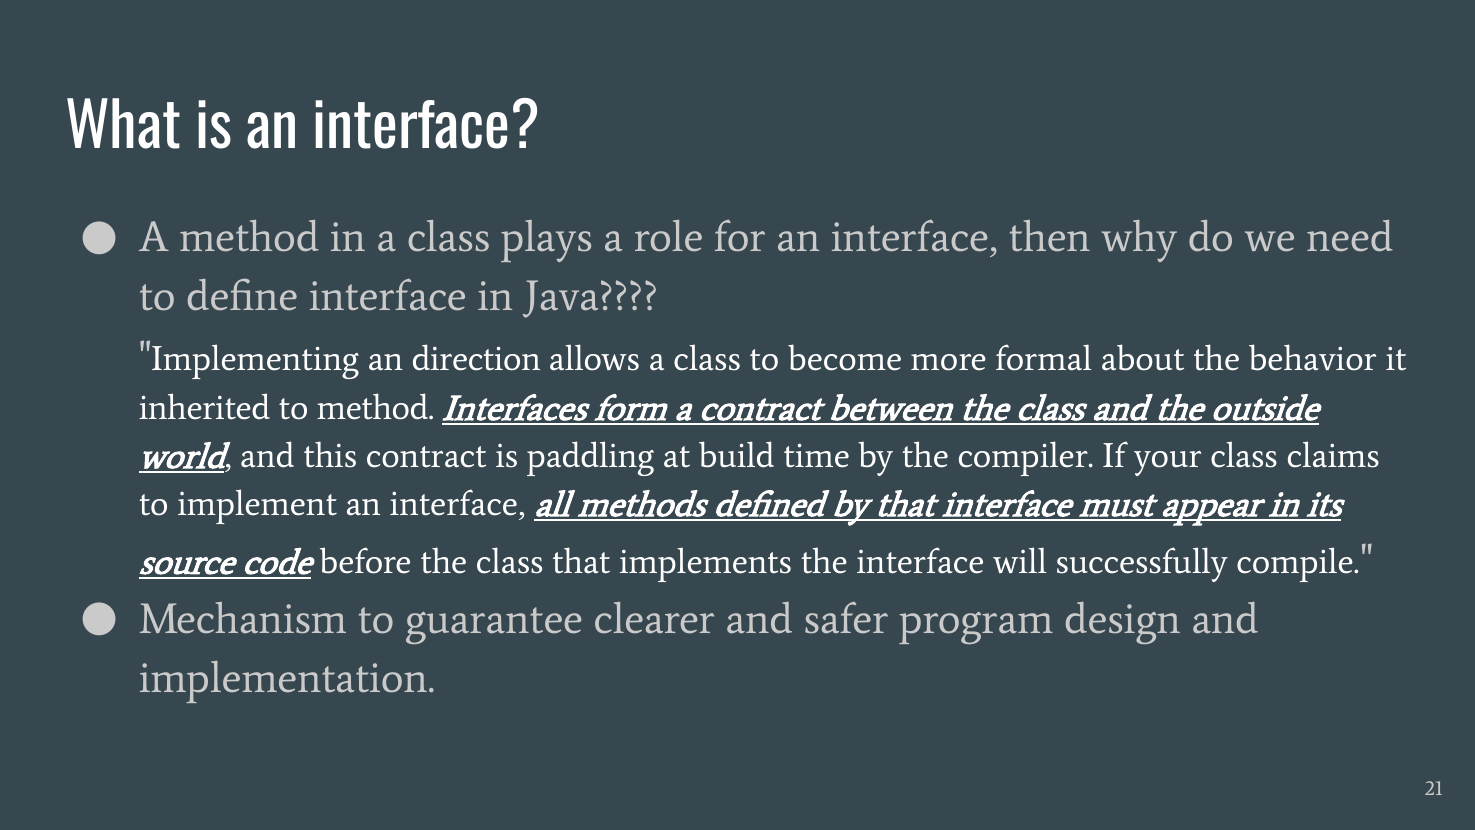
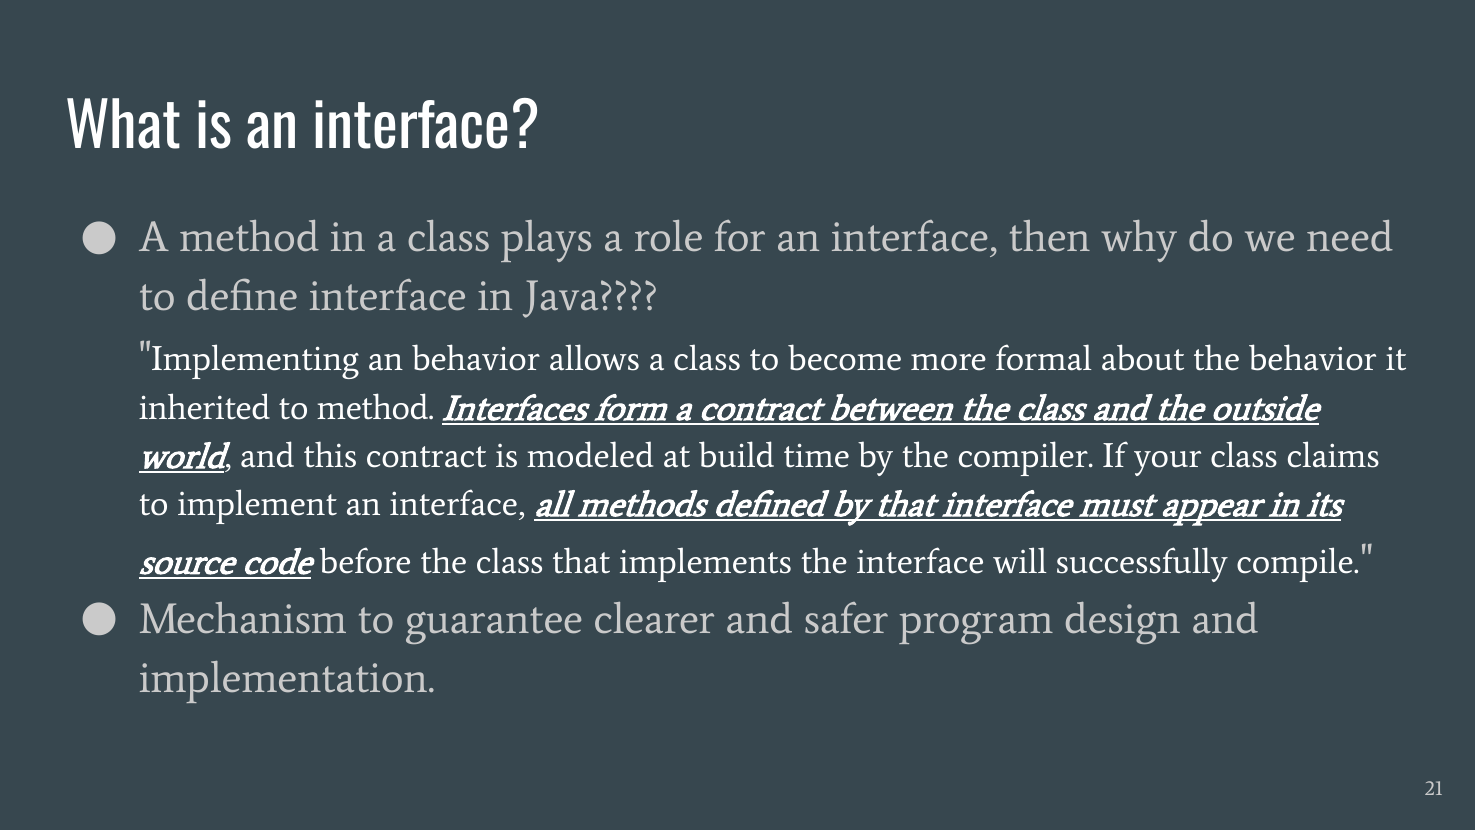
an direction: direction -> behavior (476, 359)
paddling: paddling -> modeled (590, 456)
